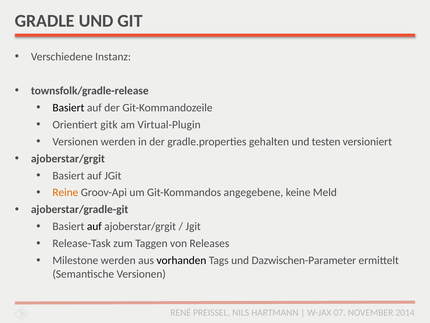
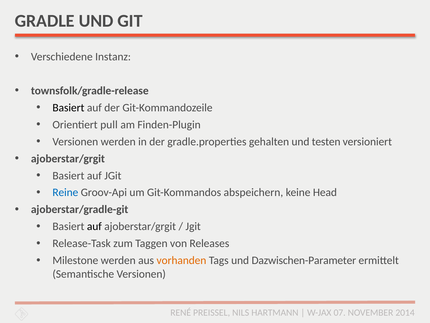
gitk: gitk -> pull (109, 124)
Virtual-Plugin: Virtual-Plugin -> Finden-Plugin (169, 124)
Reine colour: orange -> blue (65, 192)
angegebene: angegebene -> abspeichern (253, 192)
Meld: Meld -> Head (325, 192)
vorhanden colour: black -> orange (181, 260)
